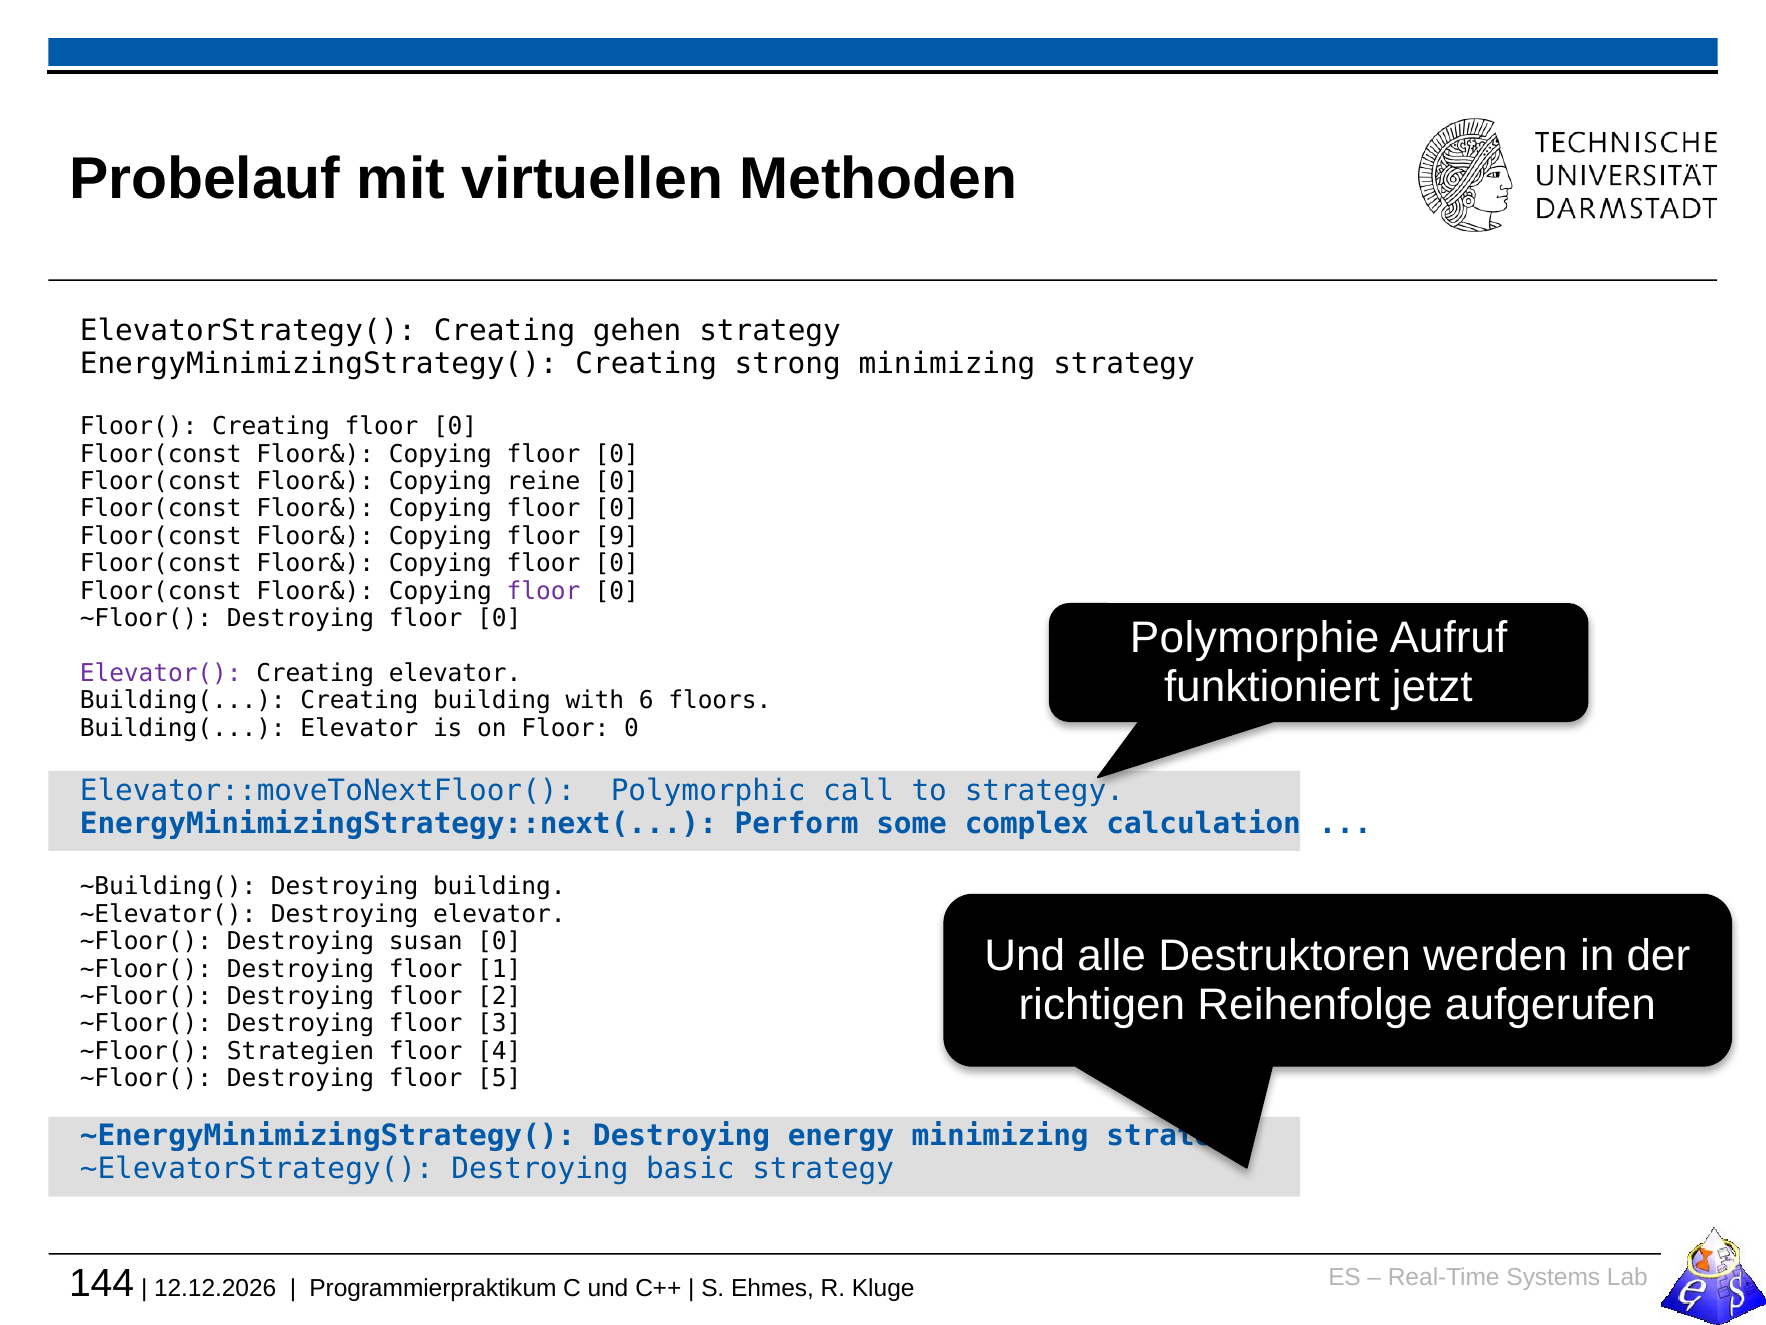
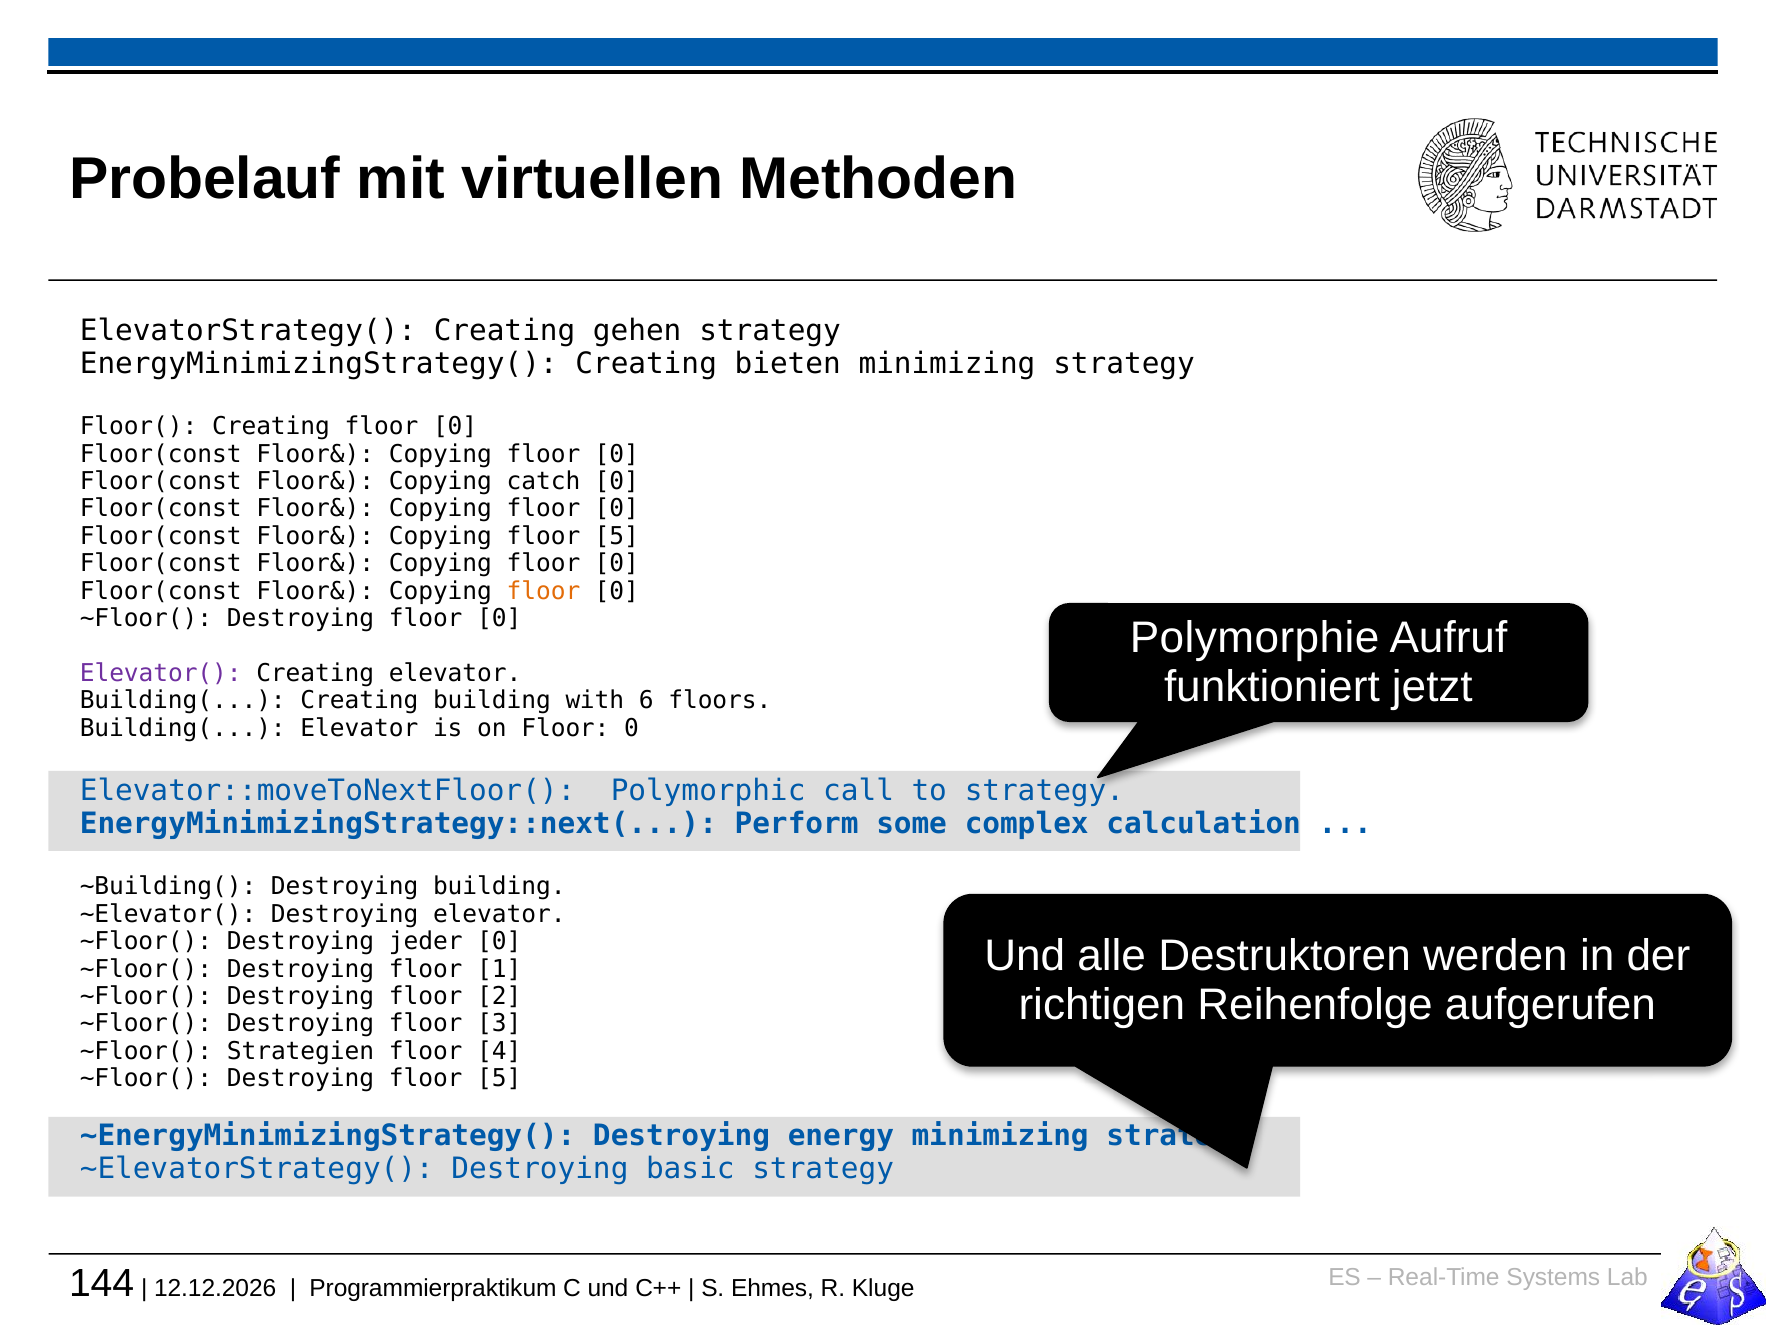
strong: strong -> bieten (788, 364)
reine: reine -> catch (543, 481)
Copying floor 9: 9 -> 5 (617, 536)
floor colour: purple -> orange (543, 591)
susan: susan -> jeder (426, 941)
